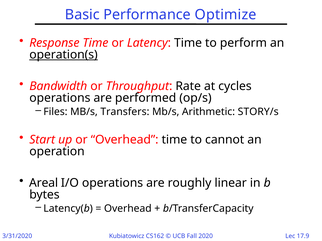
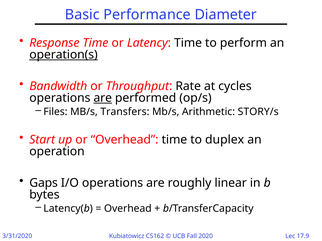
Optimize: Optimize -> Diameter (226, 15)
are underline: none -> present (103, 98)
cannot: cannot -> duplex (225, 140)
Areal: Areal -> Gaps (44, 183)
